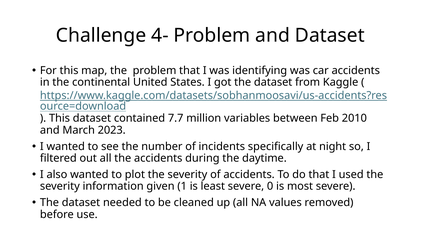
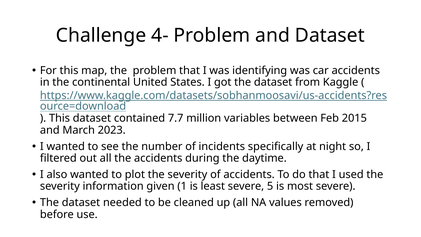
2010: 2010 -> 2015 (354, 118)
0: 0 -> 5 (270, 186)
